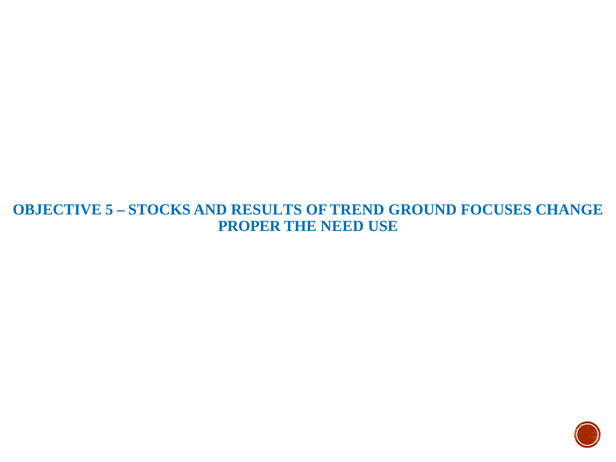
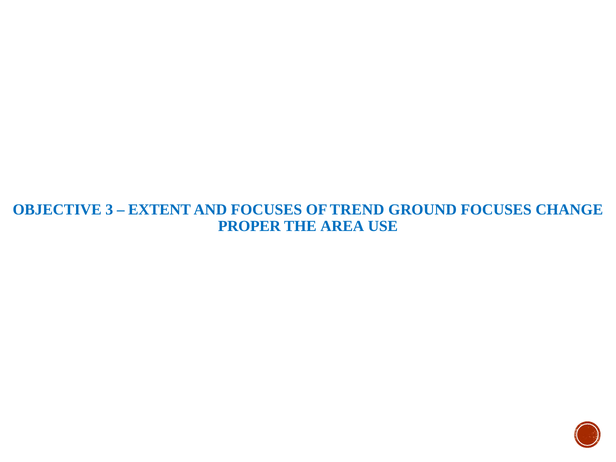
5: 5 -> 3 (109, 210)
STOCKS: STOCKS -> EXTENT (160, 210)
AND RESULTS: RESULTS -> FOCUSES (267, 210)
NEED: NEED -> AREA (342, 226)
